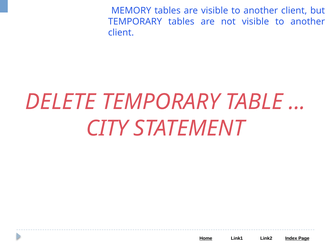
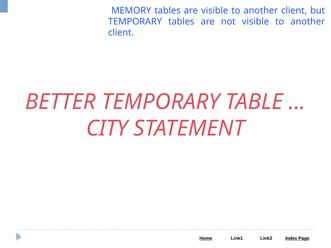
DELETE: DELETE -> BETTER (61, 102)
